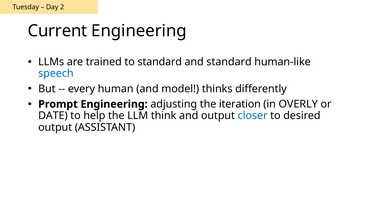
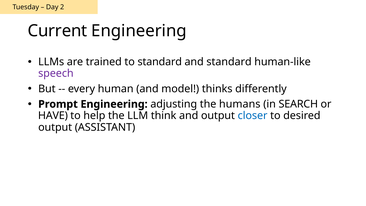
speech colour: blue -> purple (56, 73)
iteration: iteration -> humans (240, 104)
OVERLY: OVERLY -> SEARCH (298, 104)
DATE: DATE -> HAVE (53, 116)
